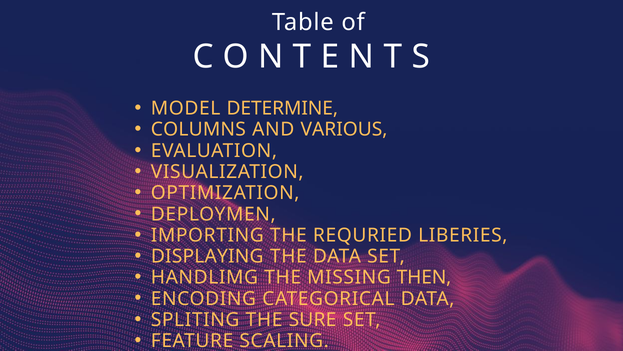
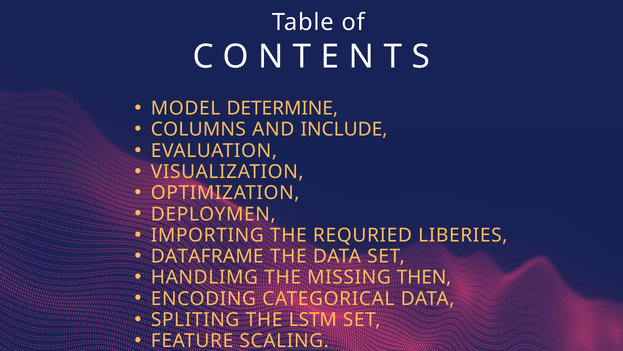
VARIOUS: VARIOUS -> INCLUDE (344, 129)
DISPLAYING: DISPLAYING -> DATAFRAME (207, 256)
SURE: SURE -> LSTM (313, 319)
